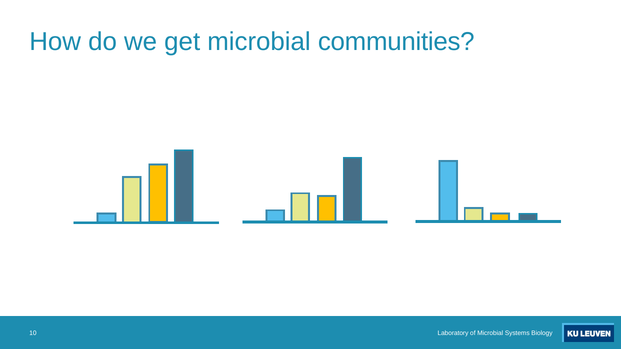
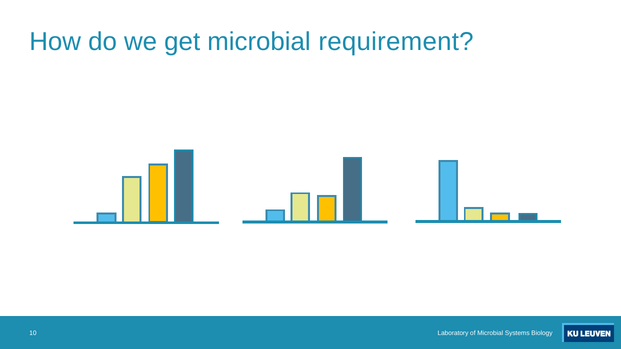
communities: communities -> requirement (396, 42)
